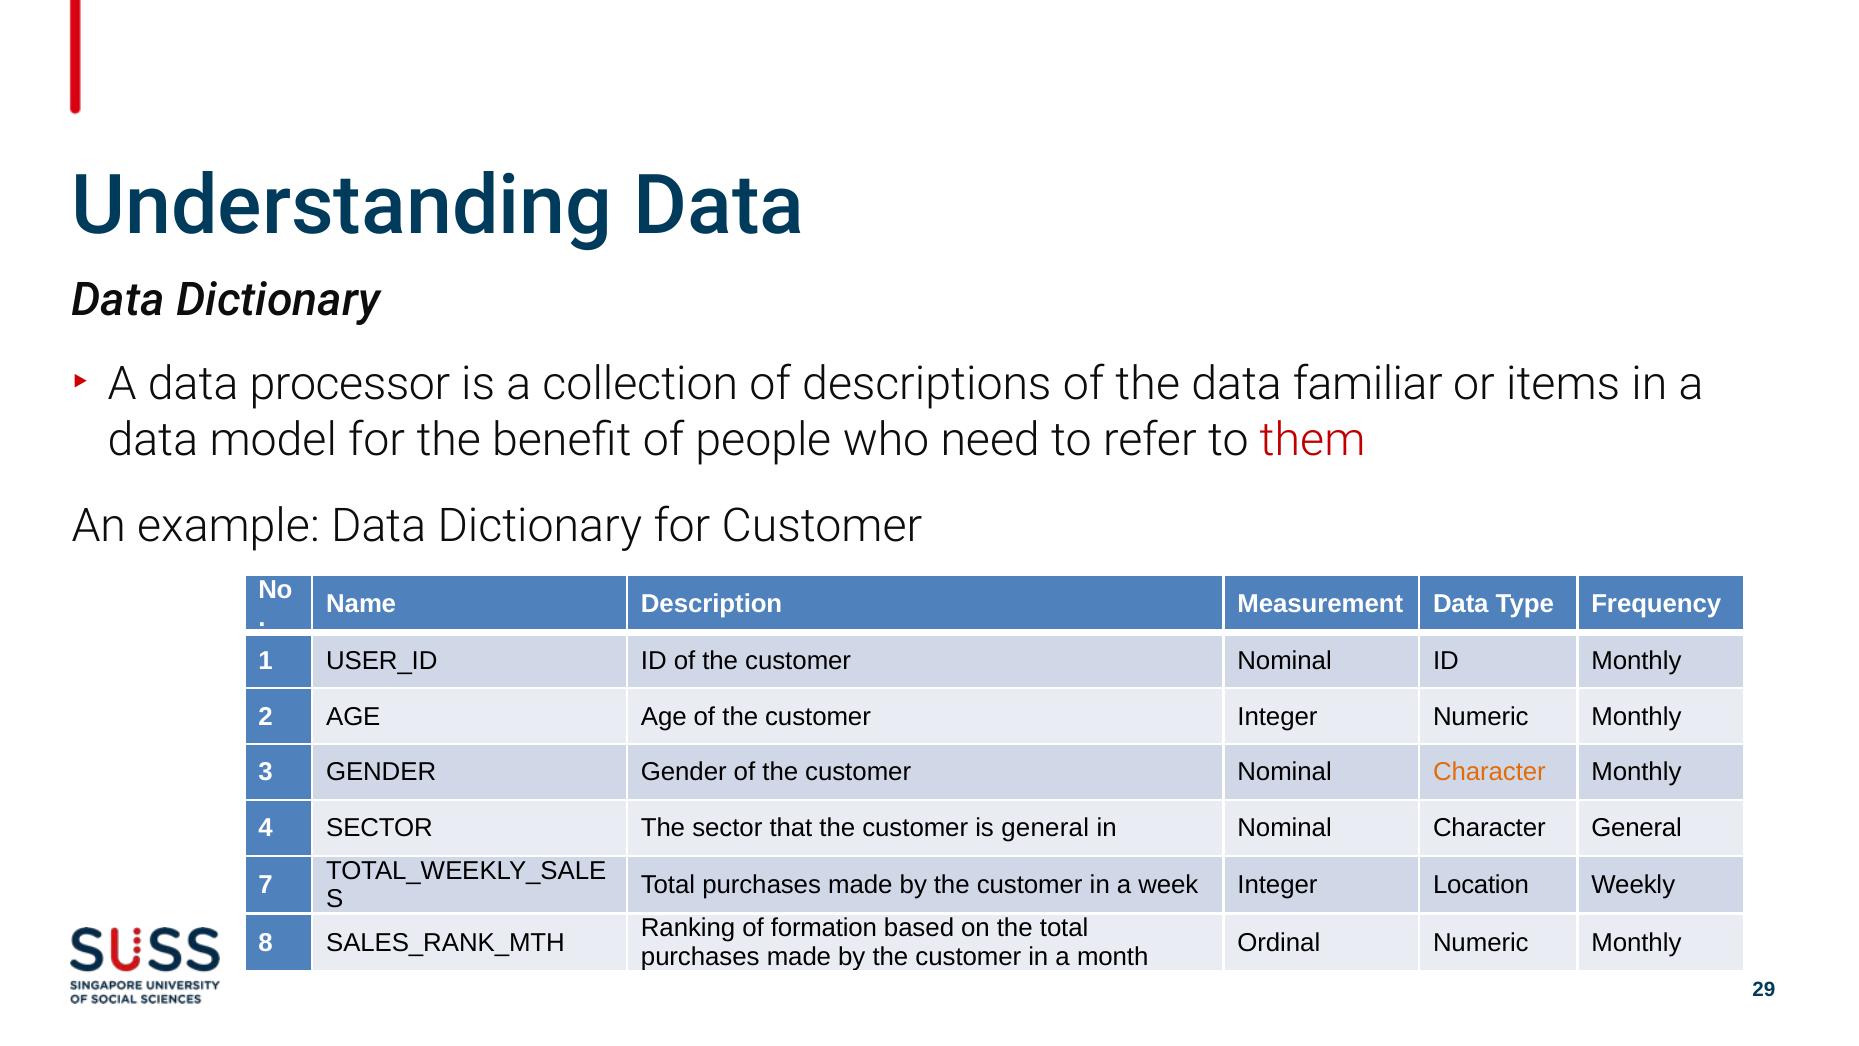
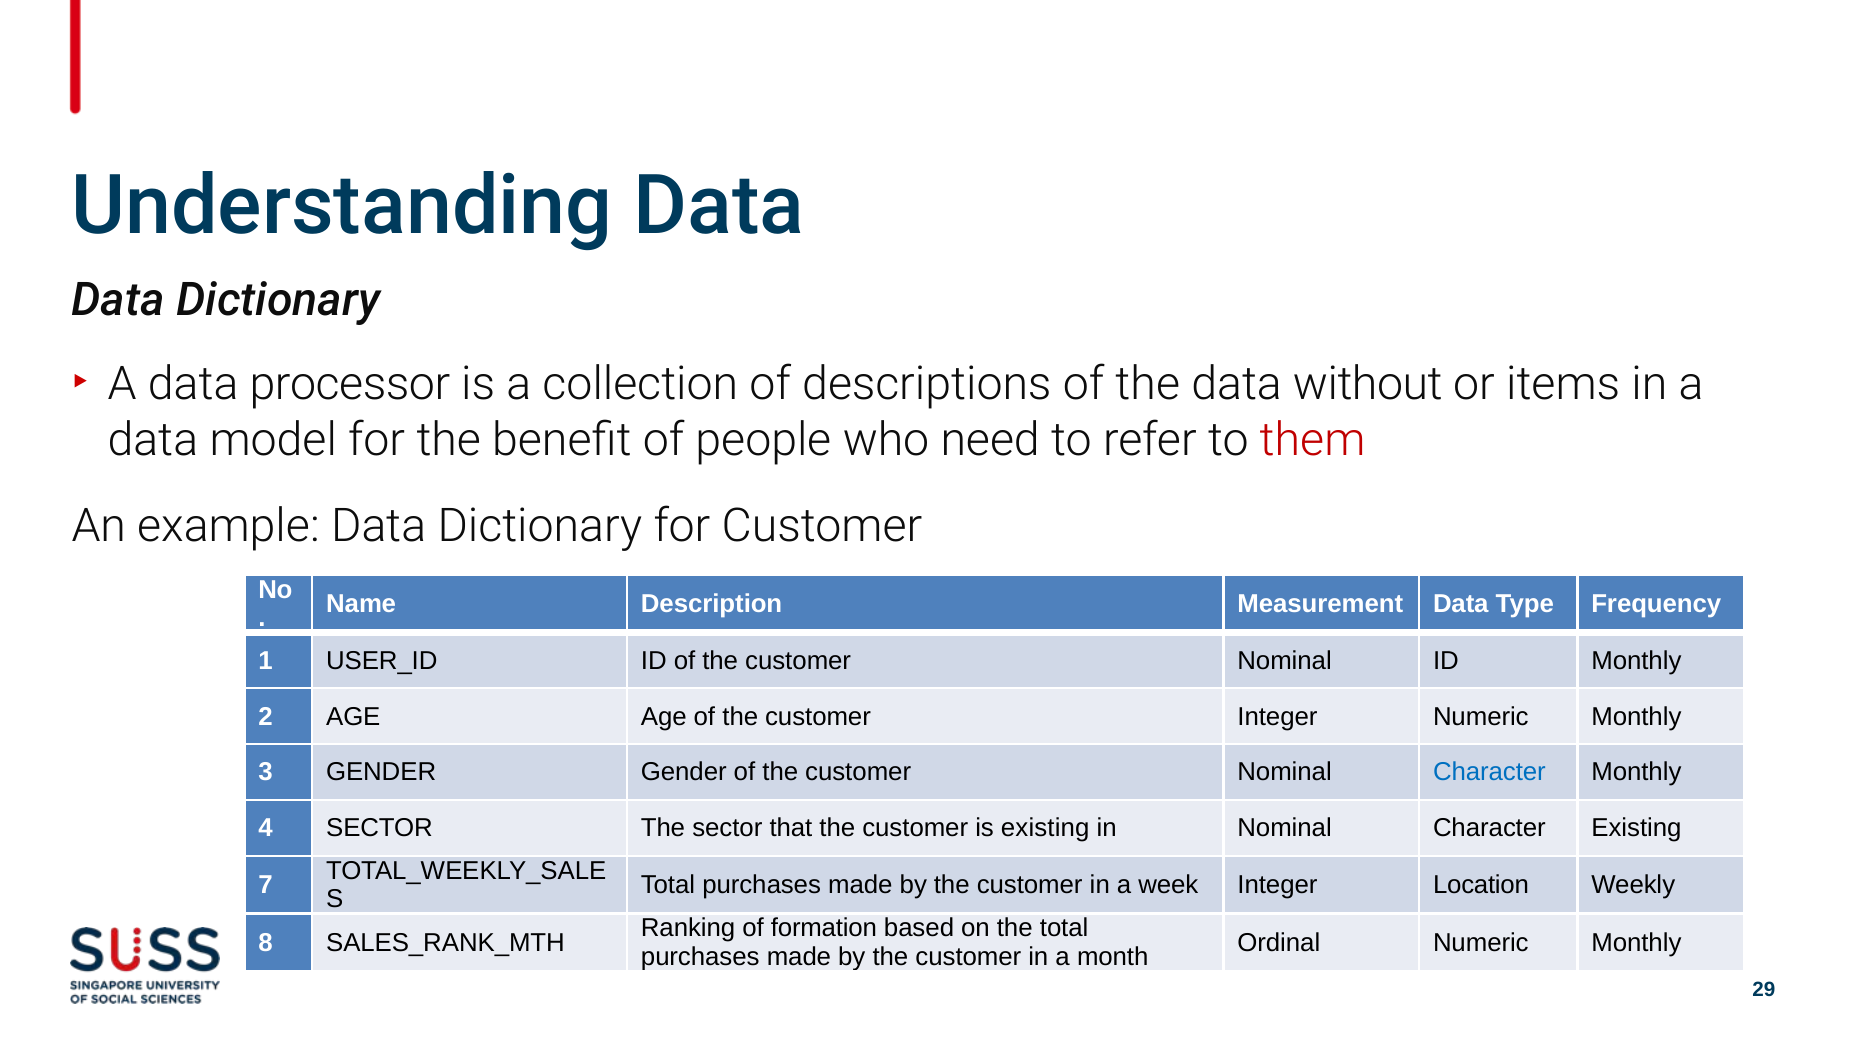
familiar: familiar -> without (1368, 384)
Character colour: orange -> blue (1489, 772)
is general: general -> existing (1045, 828)
Character General: General -> Existing (1636, 828)
